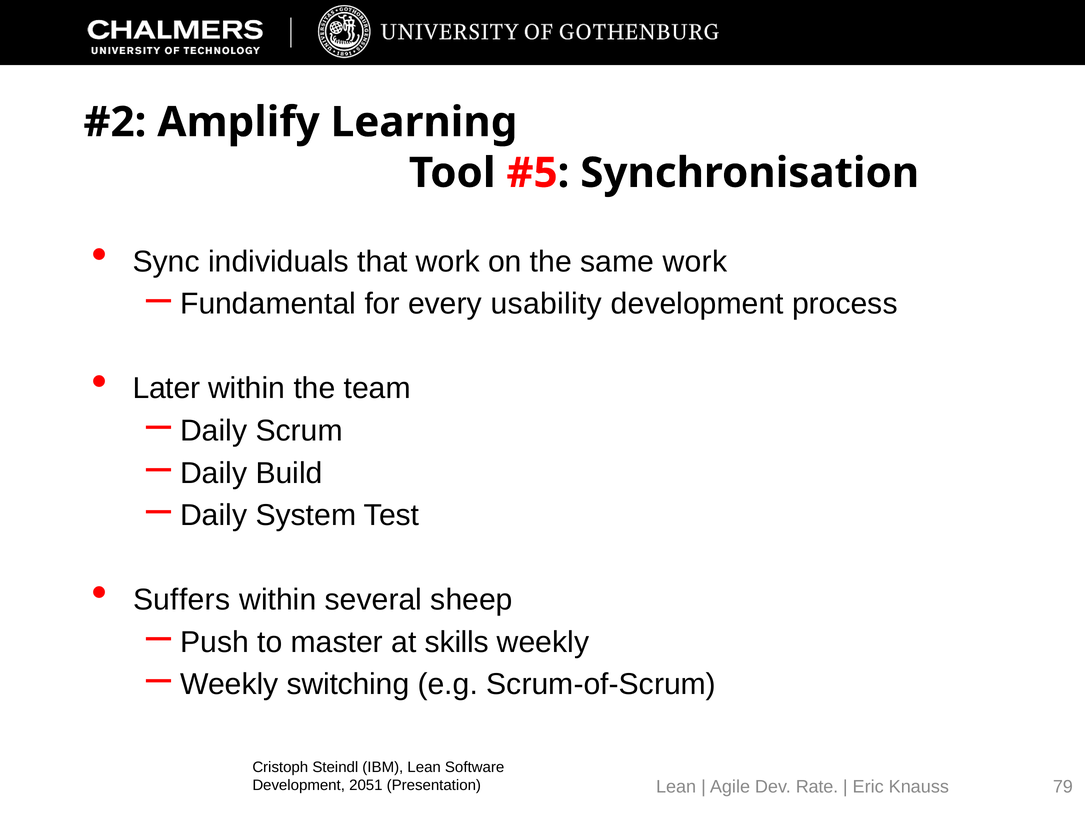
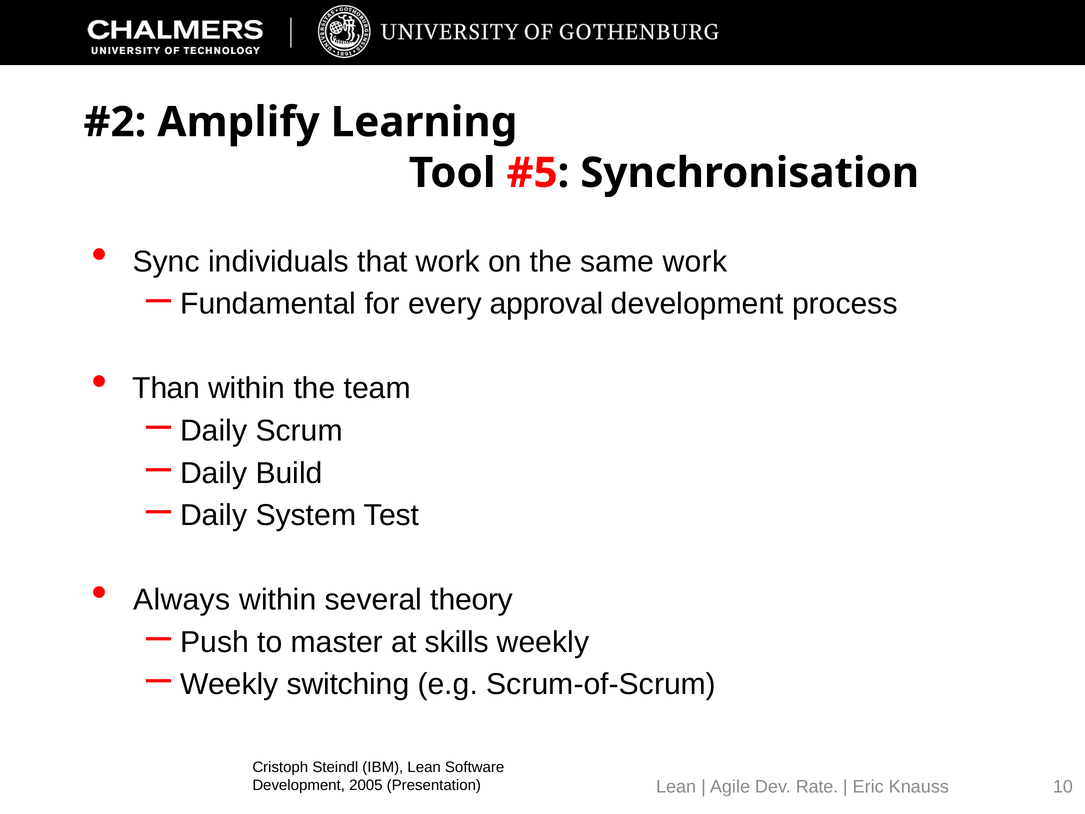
usability: usability -> approval (547, 304)
Later: Later -> Than (166, 388)
Suffers: Suffers -> Always (182, 600)
sheep: sheep -> theory (472, 600)
2051: 2051 -> 2005 (366, 785)
79: 79 -> 10 (1063, 786)
